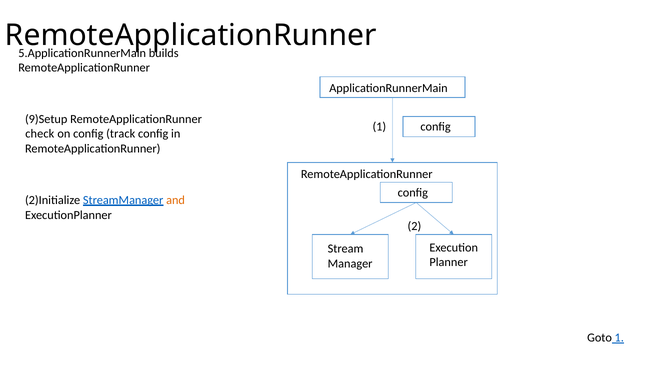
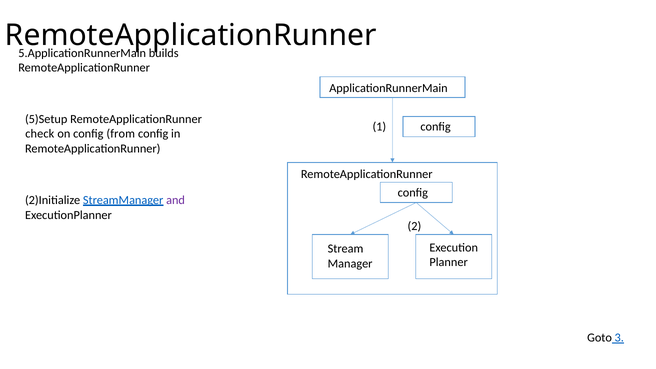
9)Setup: 9)Setup -> 5)Setup (46, 119)
track: track -> from (121, 134)
and colour: orange -> purple (176, 200)
Goto 1: 1 -> 3 (619, 338)
